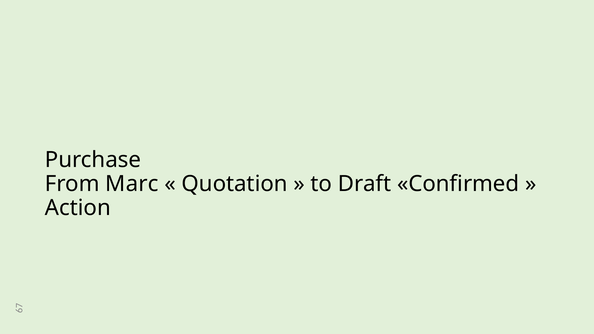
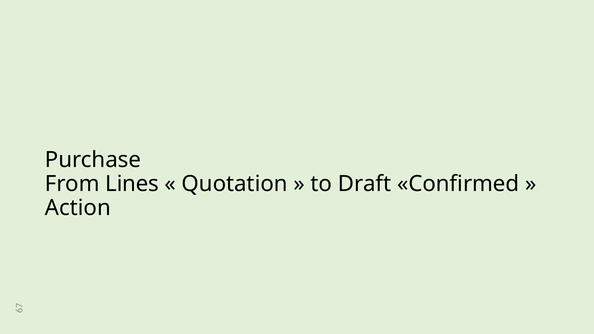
Marc: Marc -> Lines (132, 184)
